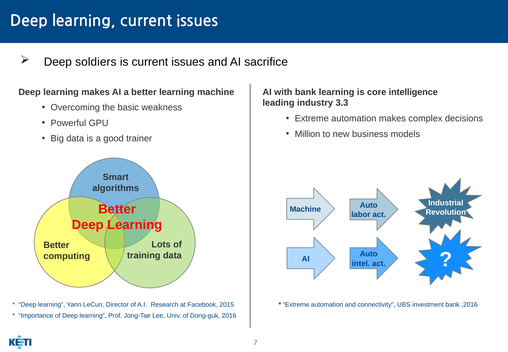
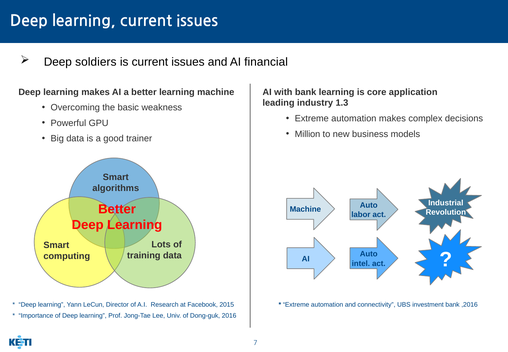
sacrifice: sacrifice -> financial (266, 62)
intelligence: intelligence -> application (413, 92)
3.3: 3.3 -> 1.3 (342, 103)
Better: Better -> Smart (56, 245)
